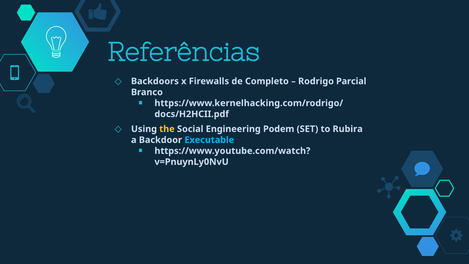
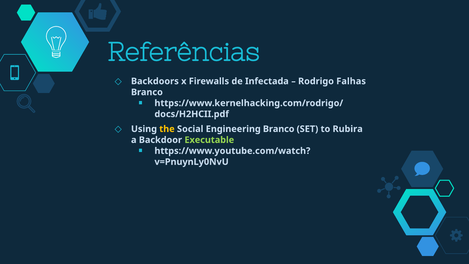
Completo: Completo -> Infectada (267, 81)
Parcial: Parcial -> Falhas (351, 81)
Engineering Podem: Podem -> Branco (279, 129)
Executable colour: light blue -> light green (209, 140)
